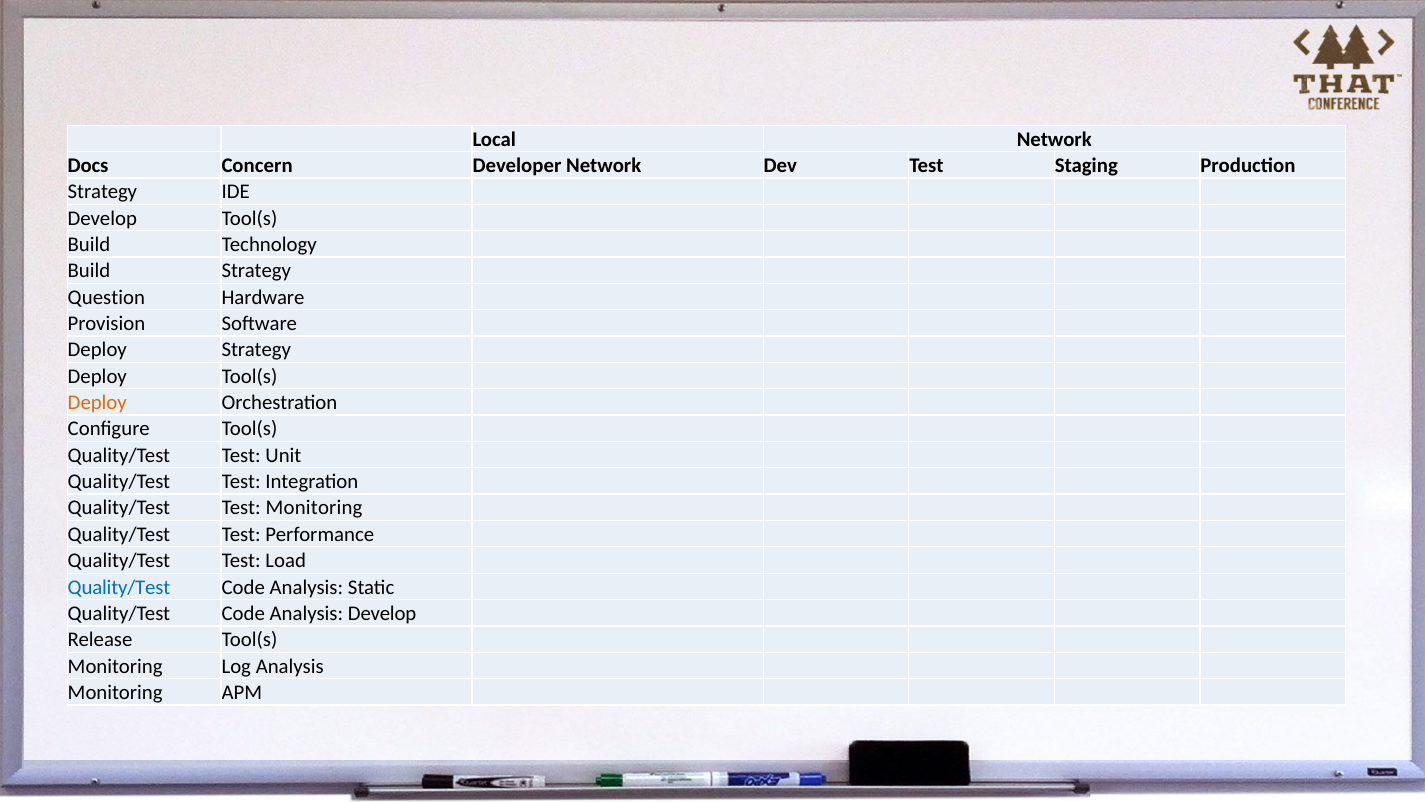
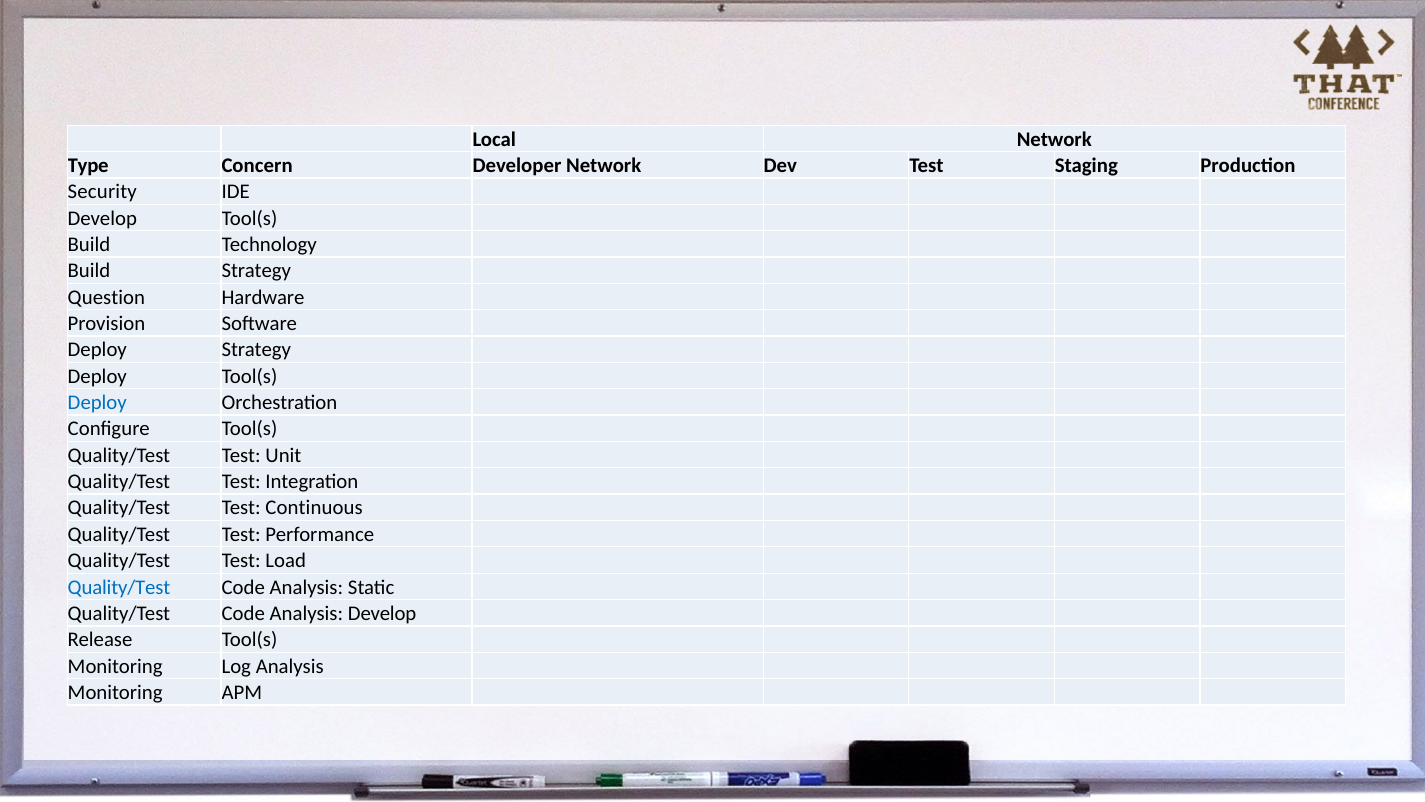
Docs: Docs -> Type (88, 165)
Strategy: Strategy -> Security (102, 192)
Deploy colour: orange -> blue (97, 402)
Test Monitoring: Monitoring -> Continuous (314, 508)
